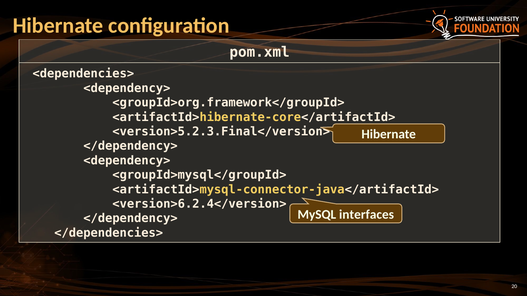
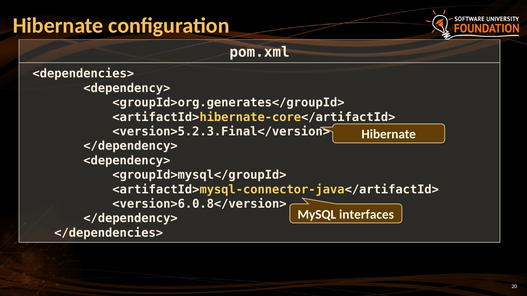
<groupId>org.framework</groupId>: <groupId>org.framework</groupId> -> <groupId>org.generates</groupId> (228, 103)
<version>6.2.4</version>: <version>6.2.4</version> -> <version>6.0.8</version> (199, 204)
